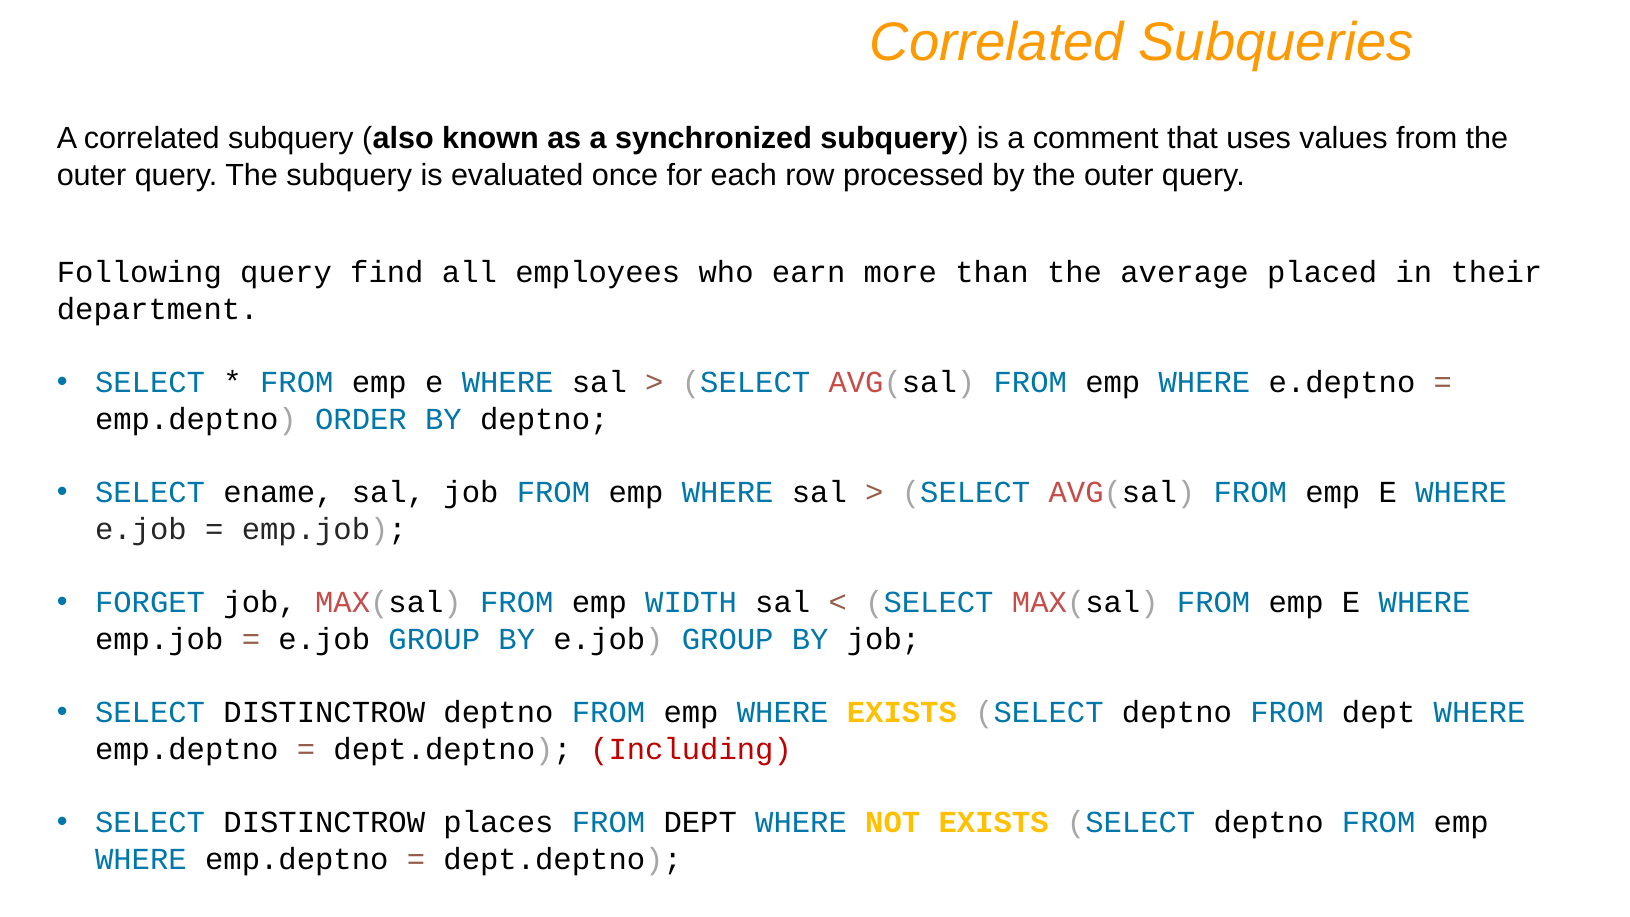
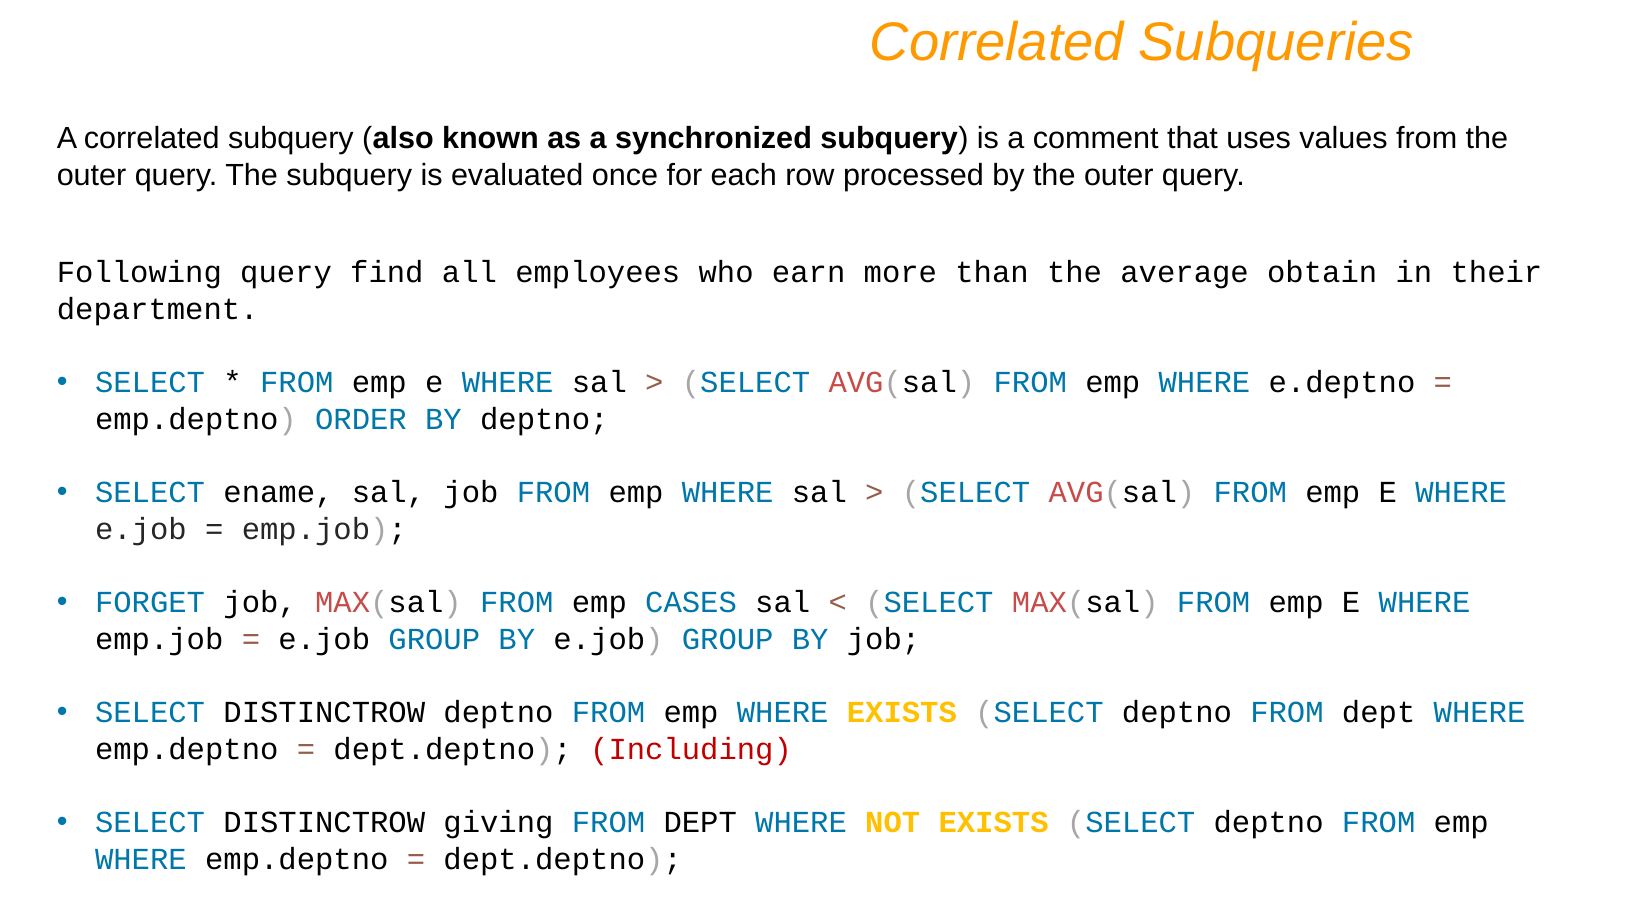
placed: placed -> obtain (1322, 273)
WIDTH: WIDTH -> CASES (691, 603)
places: places -> giving (498, 823)
